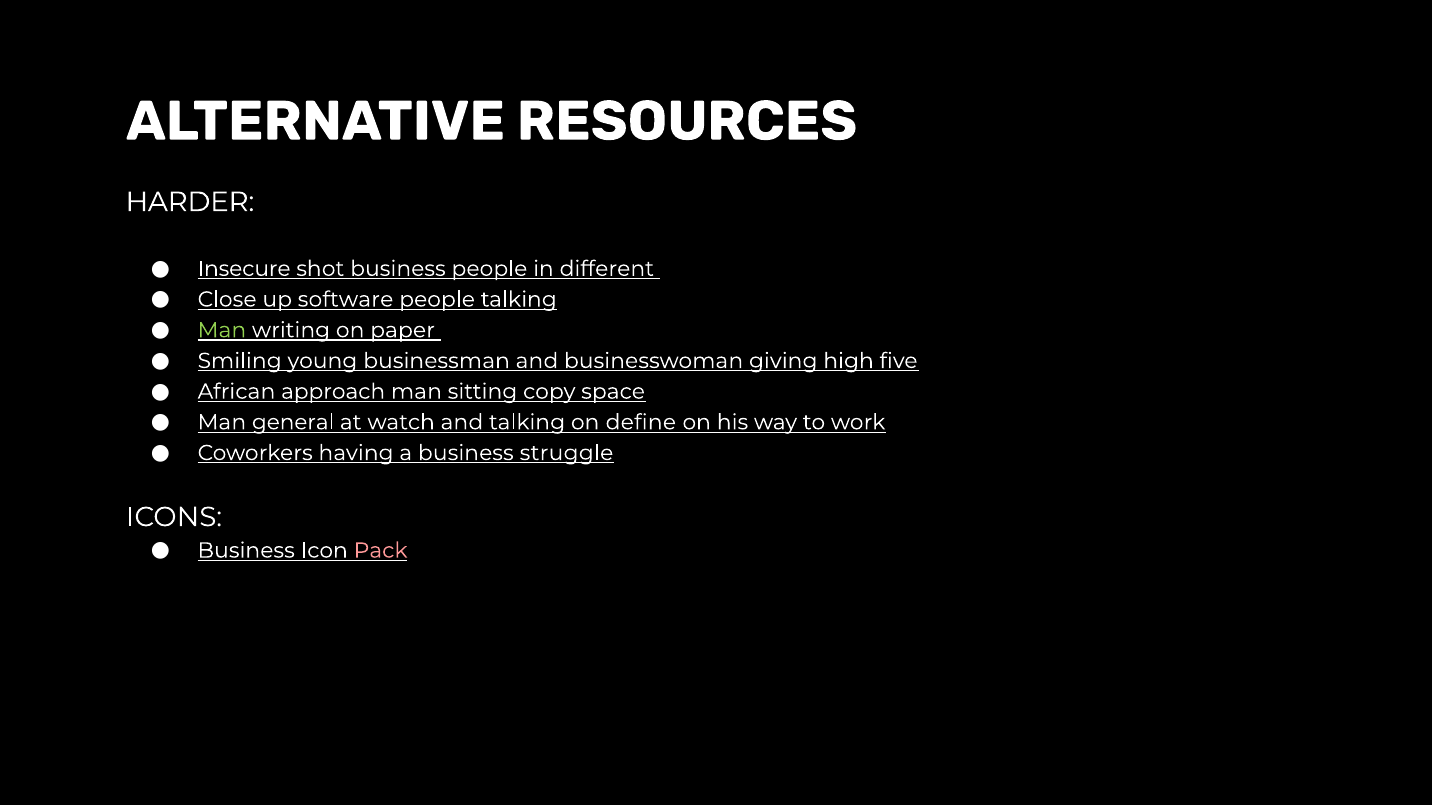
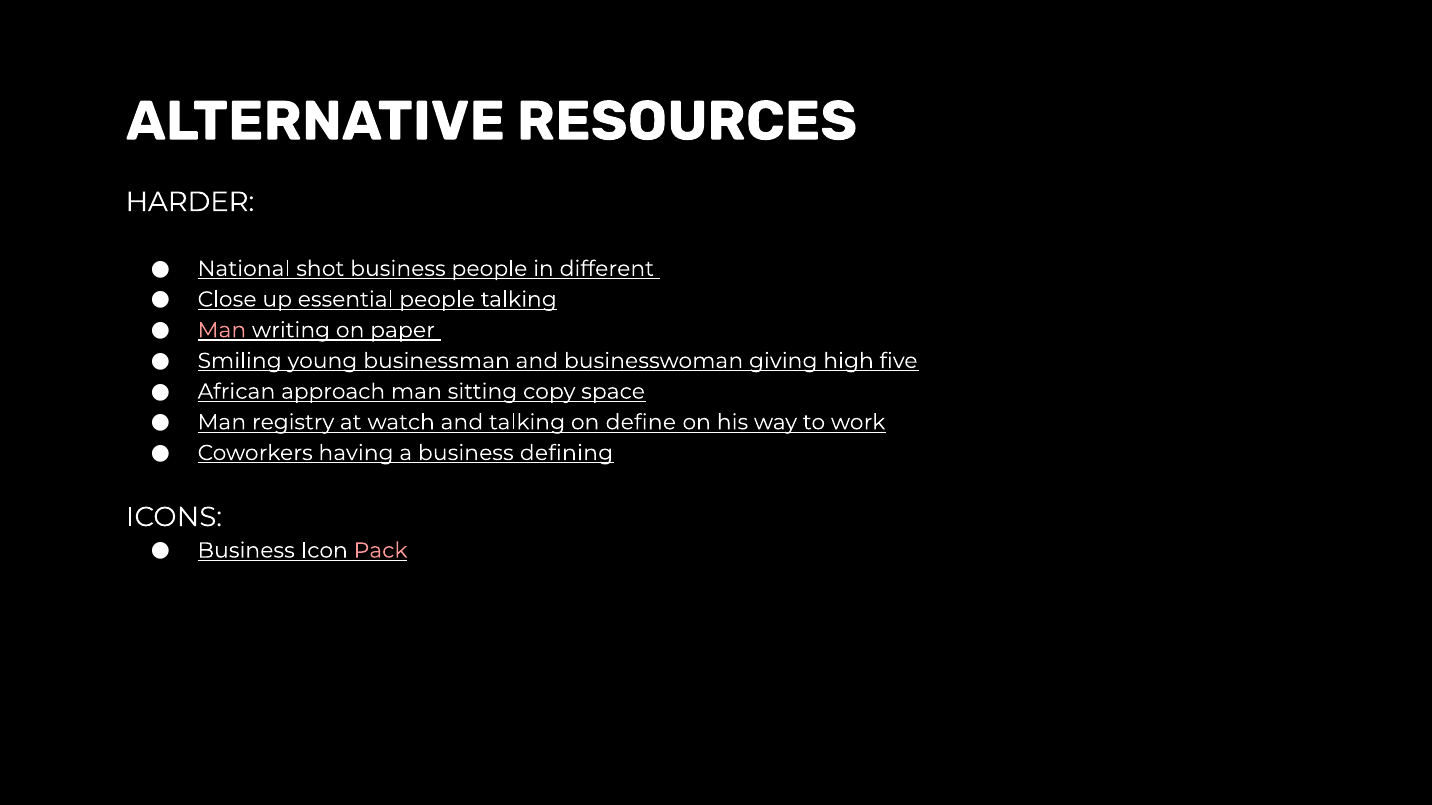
Insecure: Insecure -> National (244, 269)
software: software -> essential (346, 300)
Man colour: light green -> pink (222, 330)
general: general -> registry (293, 422)
struggle: struggle -> defining (566, 453)
